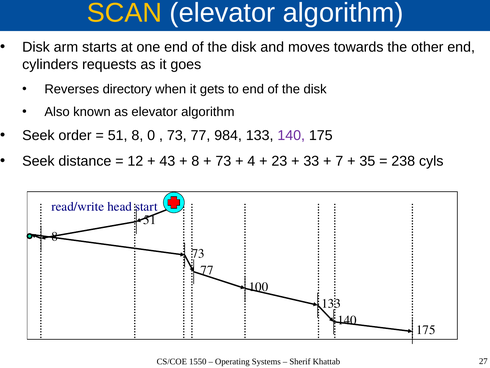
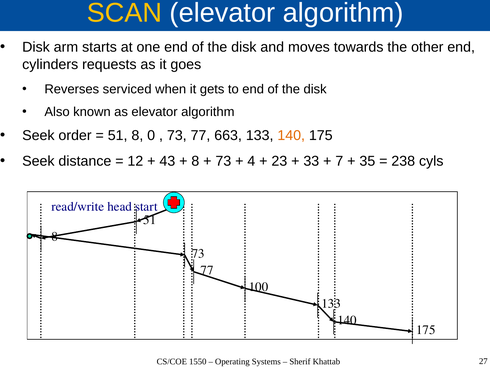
directory: directory -> serviced (127, 89)
984: 984 -> 663 (228, 135)
140 colour: purple -> orange (291, 135)
